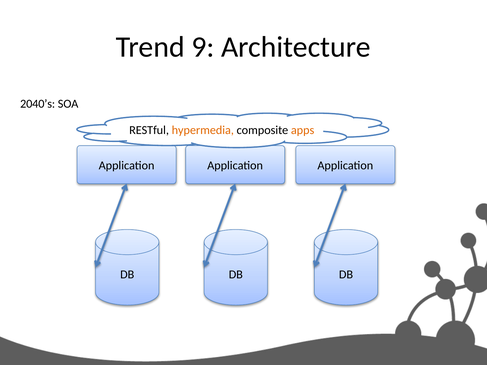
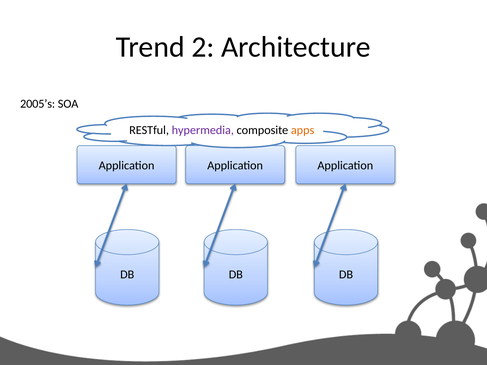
9: 9 -> 2 (203, 47)
2040’s: 2040’s -> 2005’s (38, 104)
hypermedia colour: orange -> purple (203, 130)
